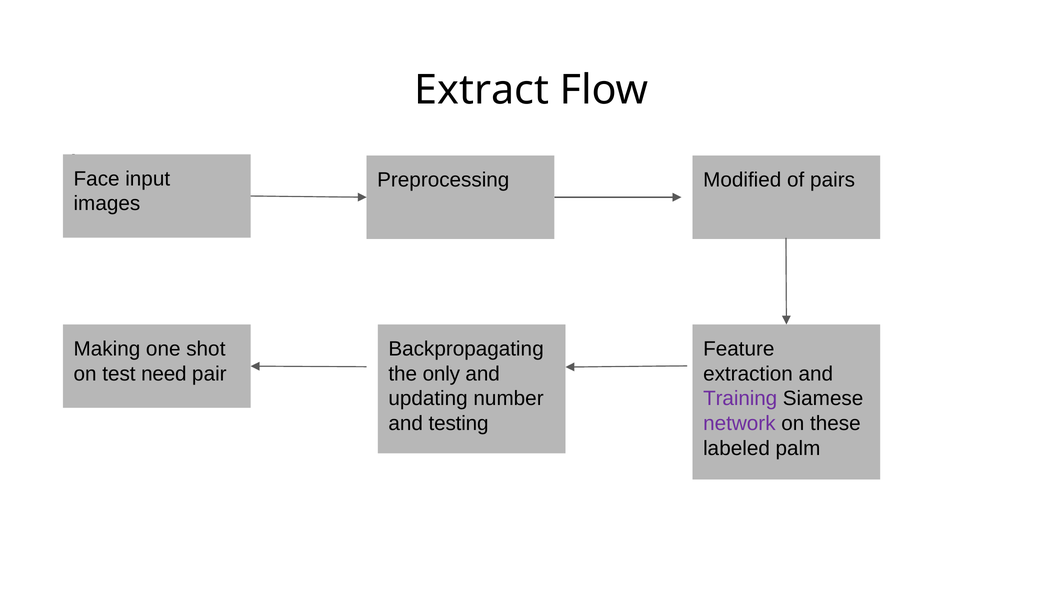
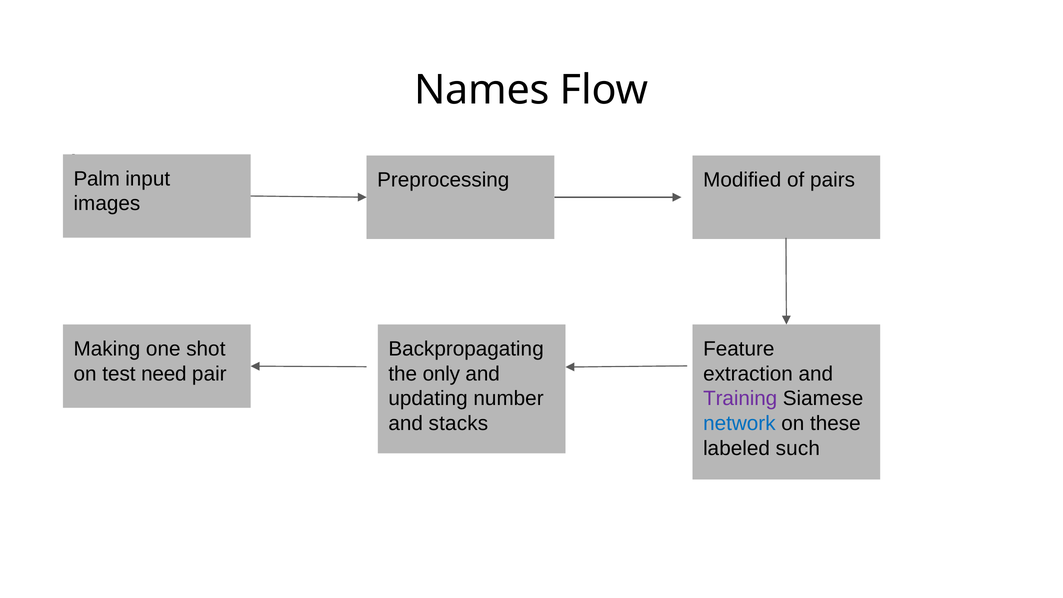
Extract: Extract -> Names (482, 90)
Face: Face -> Palm (97, 179)
testing: testing -> stacks (458, 423)
network colour: purple -> blue (739, 423)
palm: palm -> such (798, 448)
